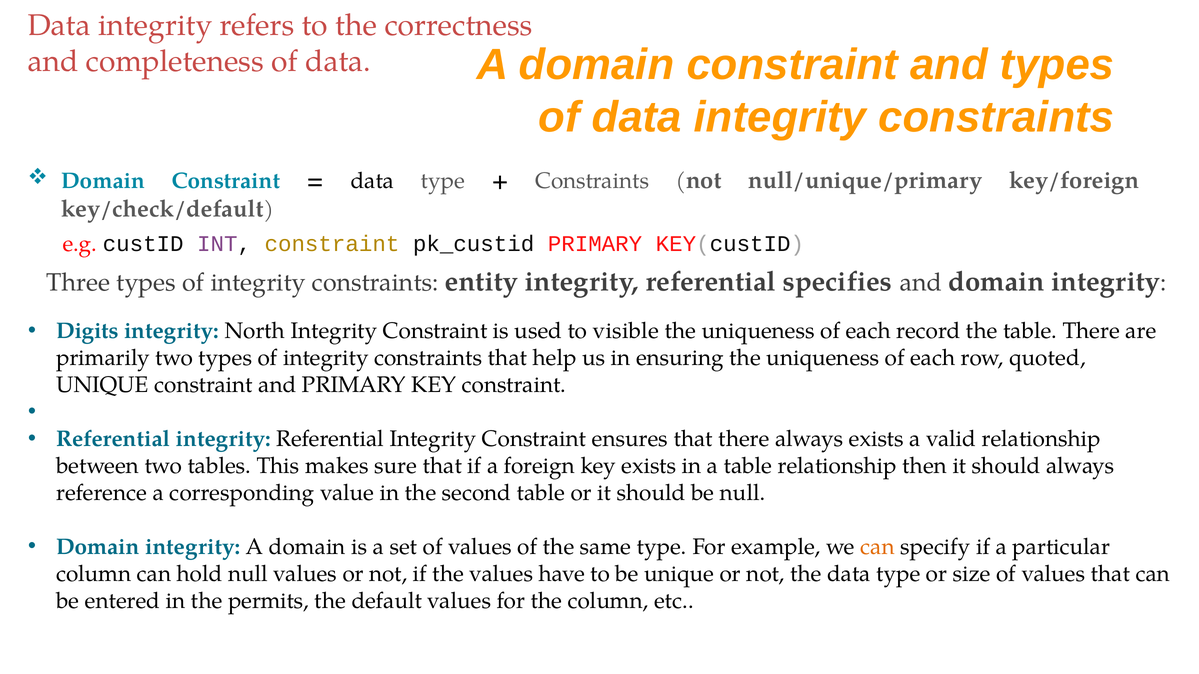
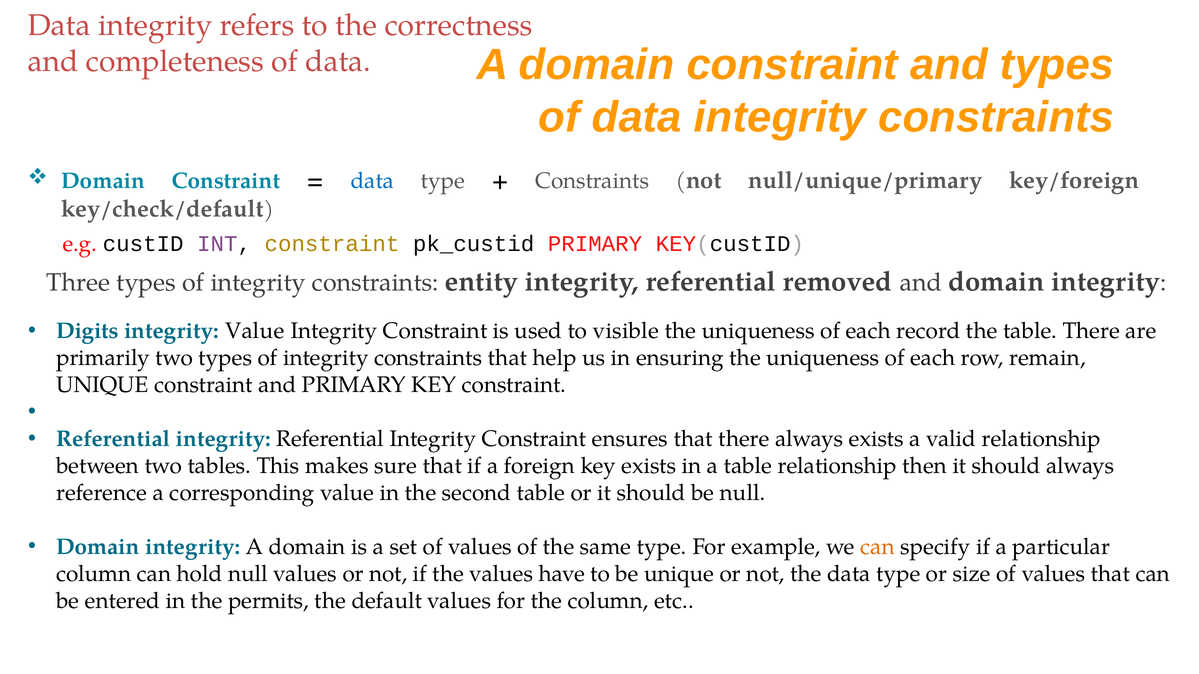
data colour: black -> blue (372, 181)
specifies: specifies -> removed (838, 282)
integrity North: North -> Value (255, 331)
quoted: quoted -> remain (1047, 358)
